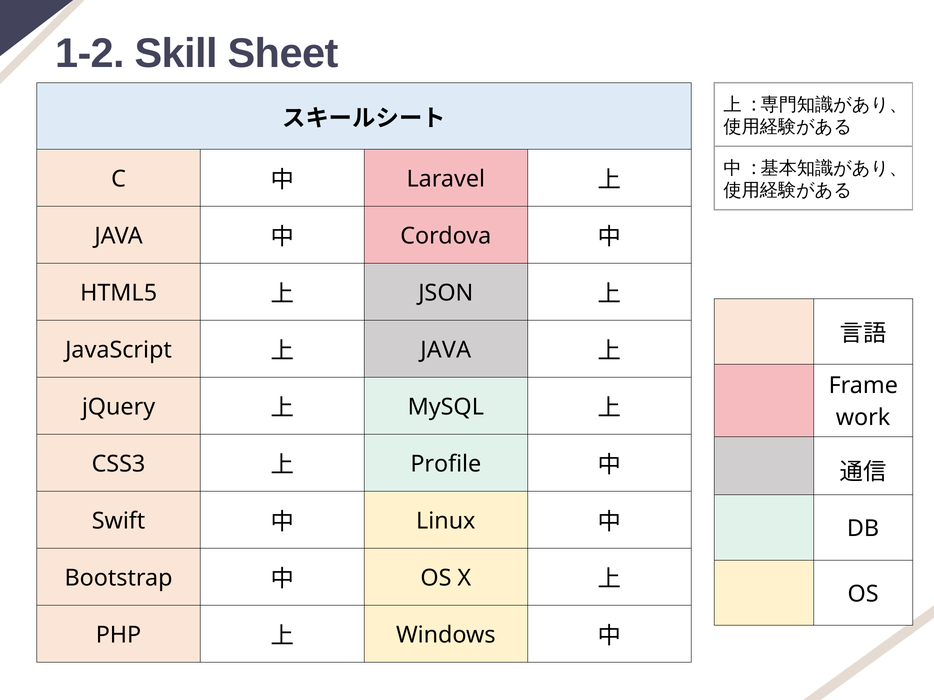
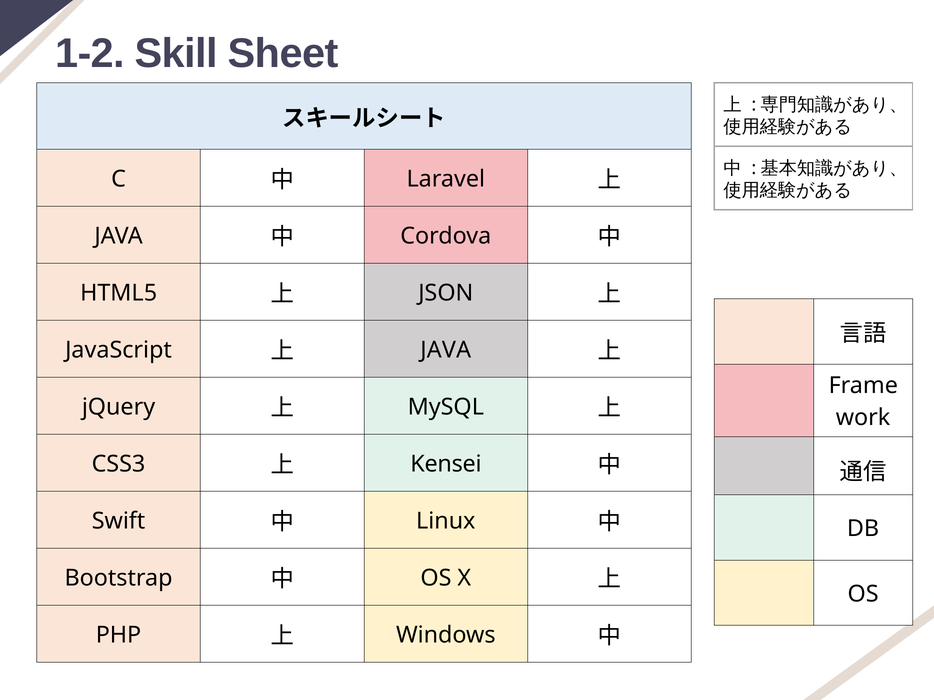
Profile: Profile -> Kensei (446, 464)
